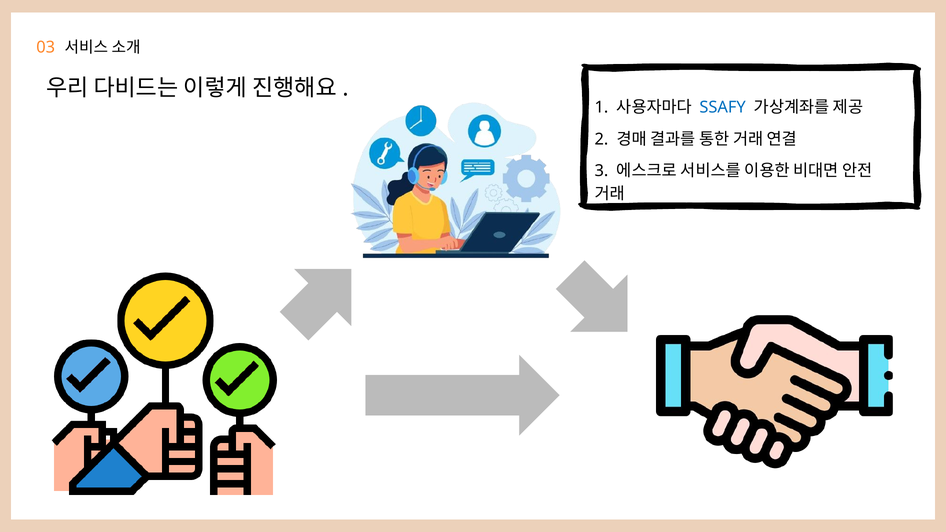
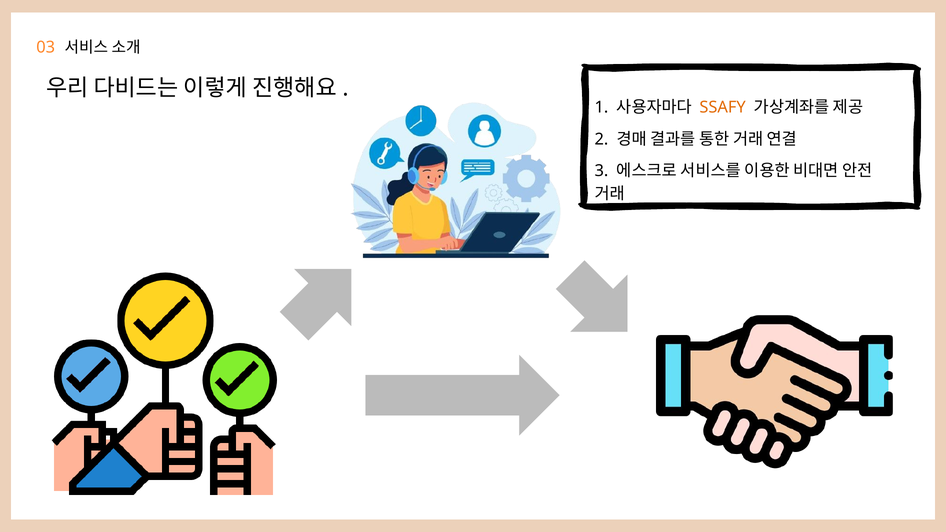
SSAFY colour: blue -> orange (723, 107)
